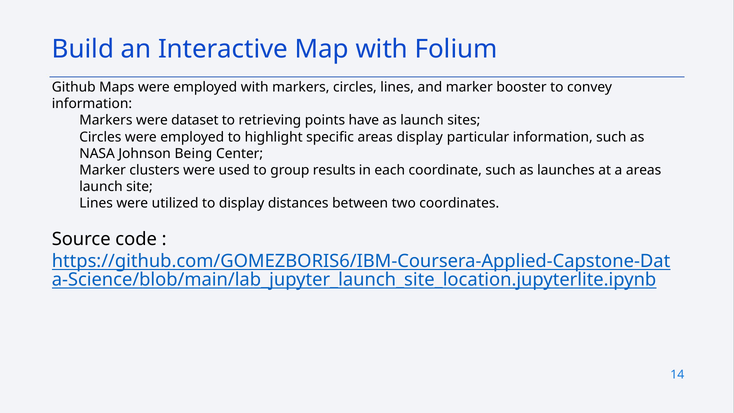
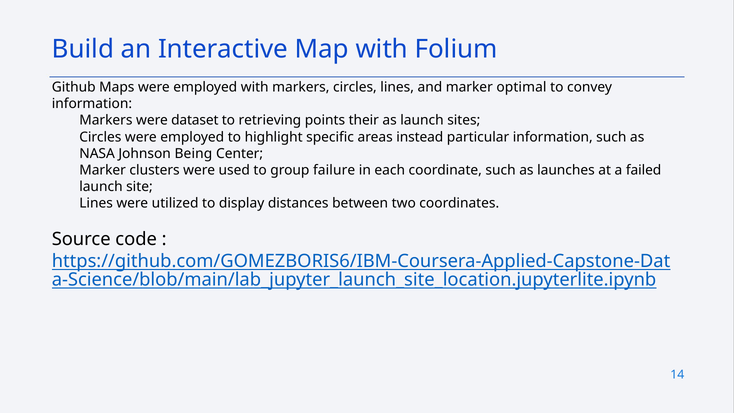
booster: booster -> optimal (521, 87)
have: have -> their (364, 120)
areas display: display -> instead (420, 137)
results: results -> failure (334, 170)
a areas: areas -> failed (644, 170)
